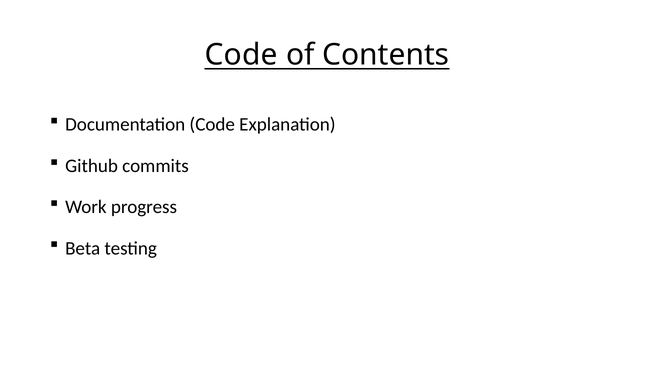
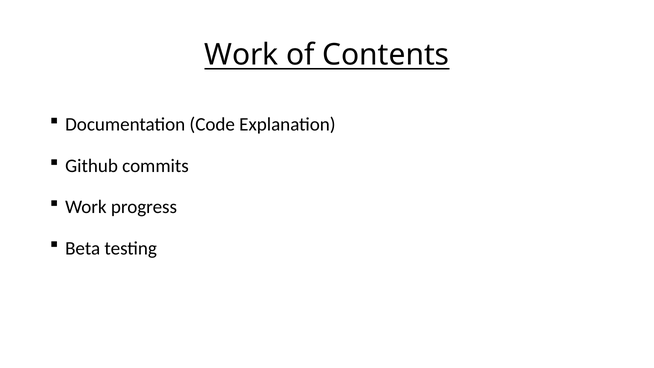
Code: Code -> Work (241, 55)
